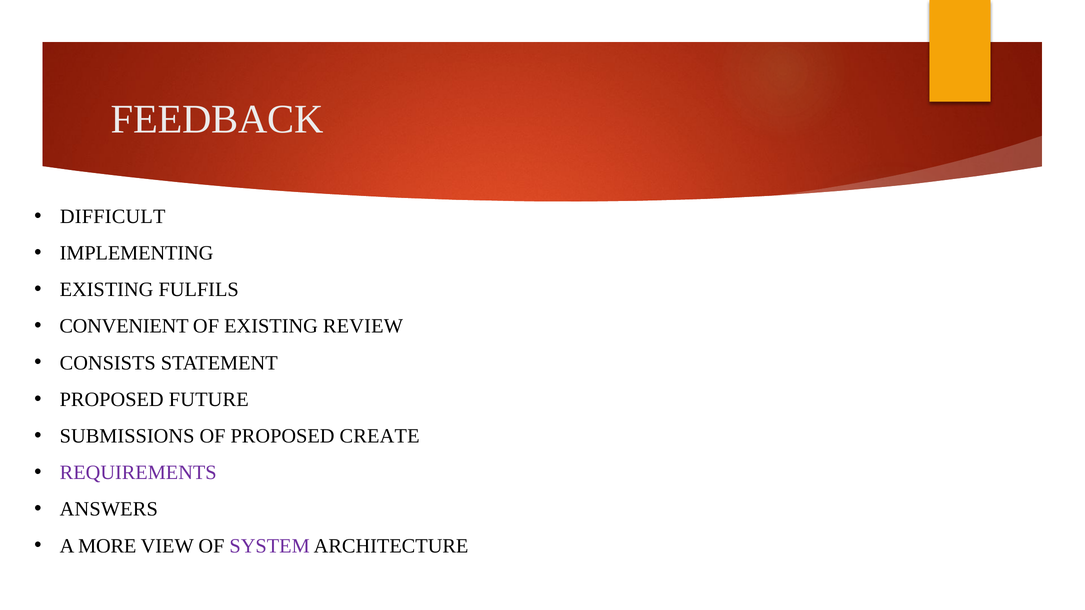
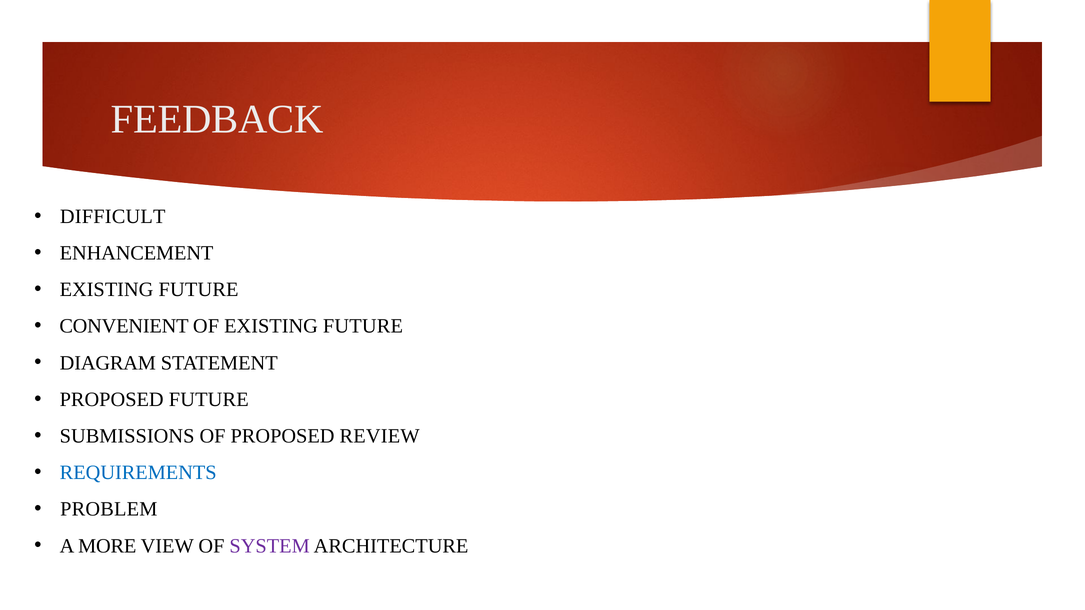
IMPLEMENTING: IMPLEMENTING -> ENHANCEMENT (137, 253)
FULFILS: FULFILS -> FUTURE (199, 290)
OF EXISTING REVIEW: REVIEW -> FUTURE (363, 326)
CONSISTS: CONSISTS -> DIAGRAM (108, 363)
CREATE: CREATE -> REVIEW (380, 436)
REQUIREMENTS colour: purple -> blue (138, 473)
ANSWERS: ANSWERS -> PROBLEM (109, 509)
